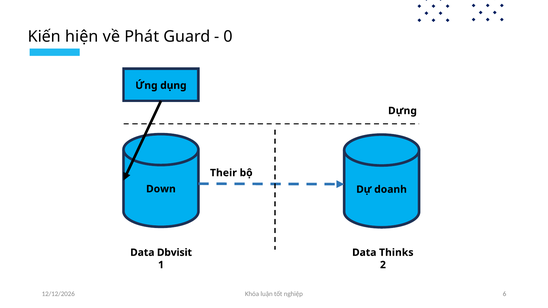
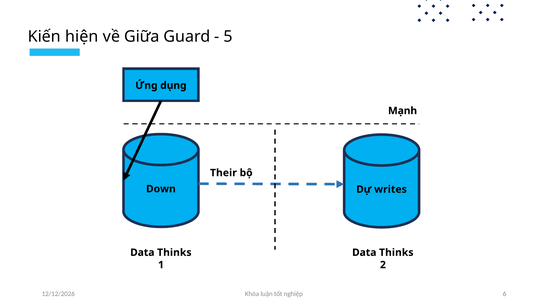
Phát: Phát -> Giữa (142, 37)
0: 0 -> 5 (228, 37)
Dựng: Dựng -> Mạnh (403, 111)
doanh: doanh -> writes (391, 190)
Dbvisit: Dbvisit -> Thinks (174, 253)
